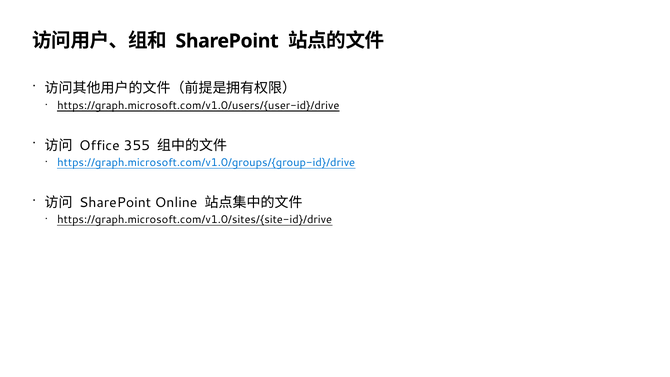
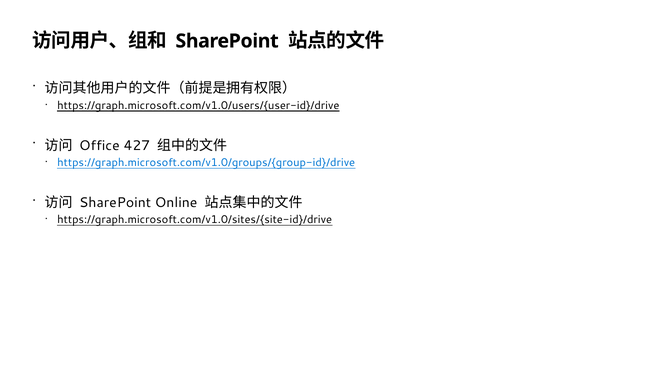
355: 355 -> 427 (137, 145)
